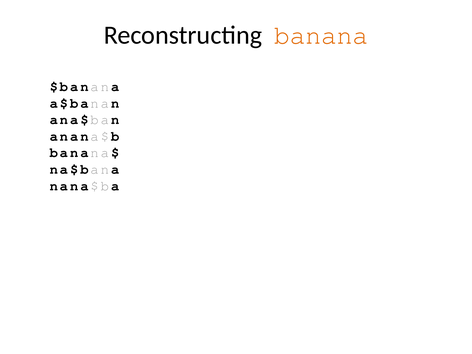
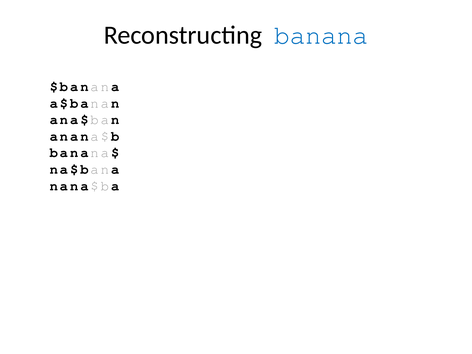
banana colour: orange -> blue (321, 35)
